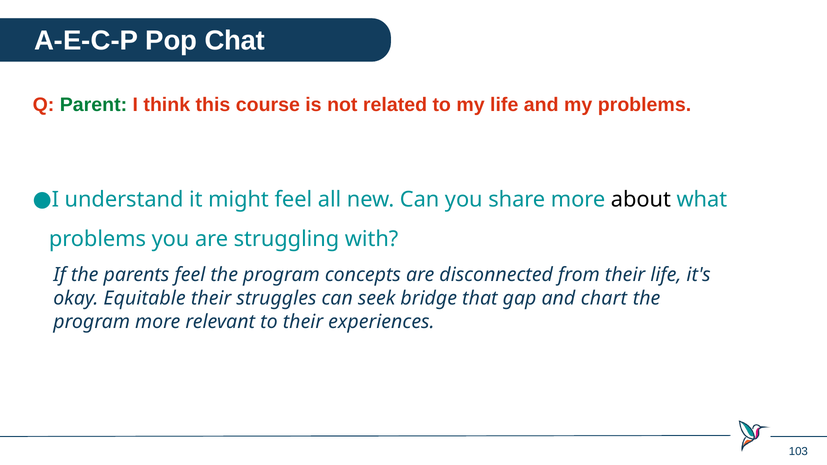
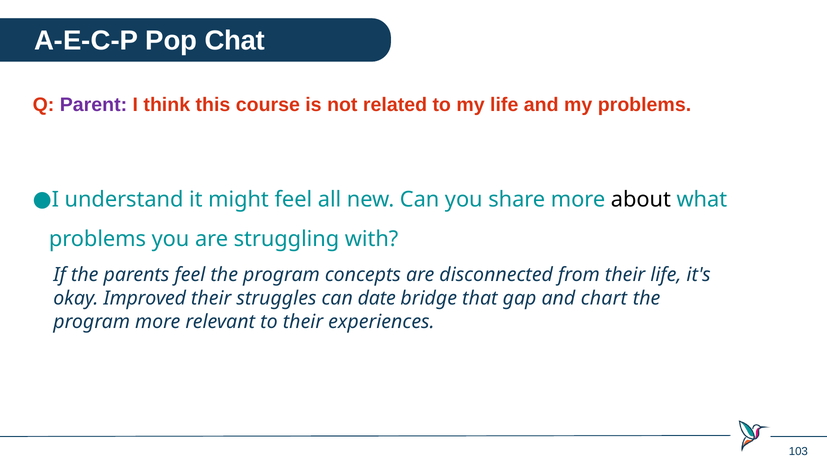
Parent colour: green -> purple (93, 105)
Equitable: Equitable -> Improved (145, 299)
seek: seek -> date (377, 299)
